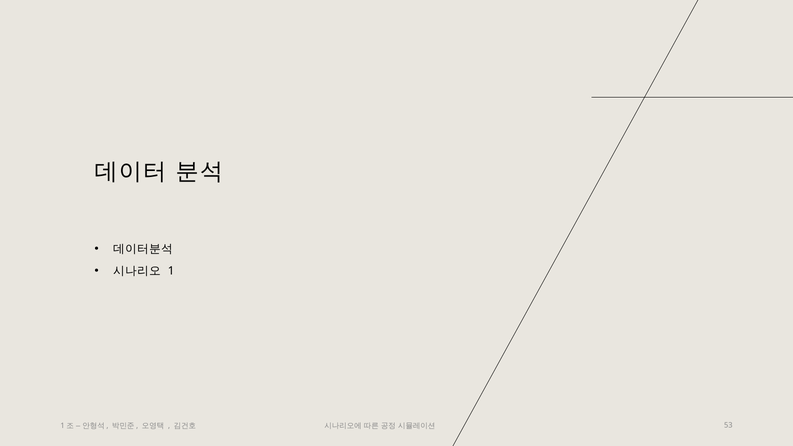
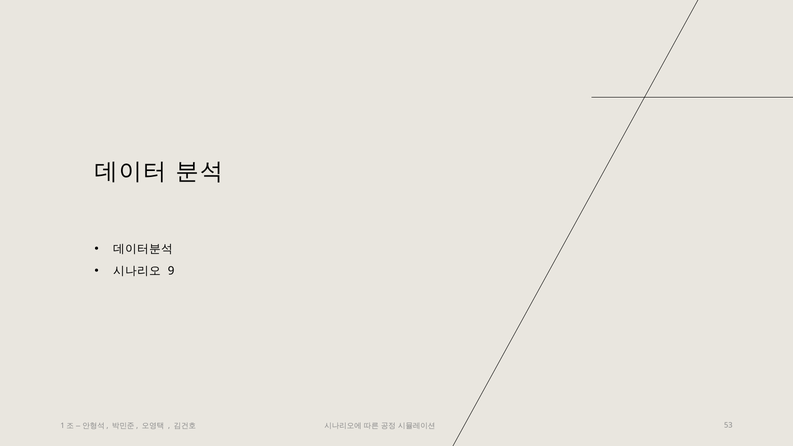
1: 1 -> 9 (171, 271)
